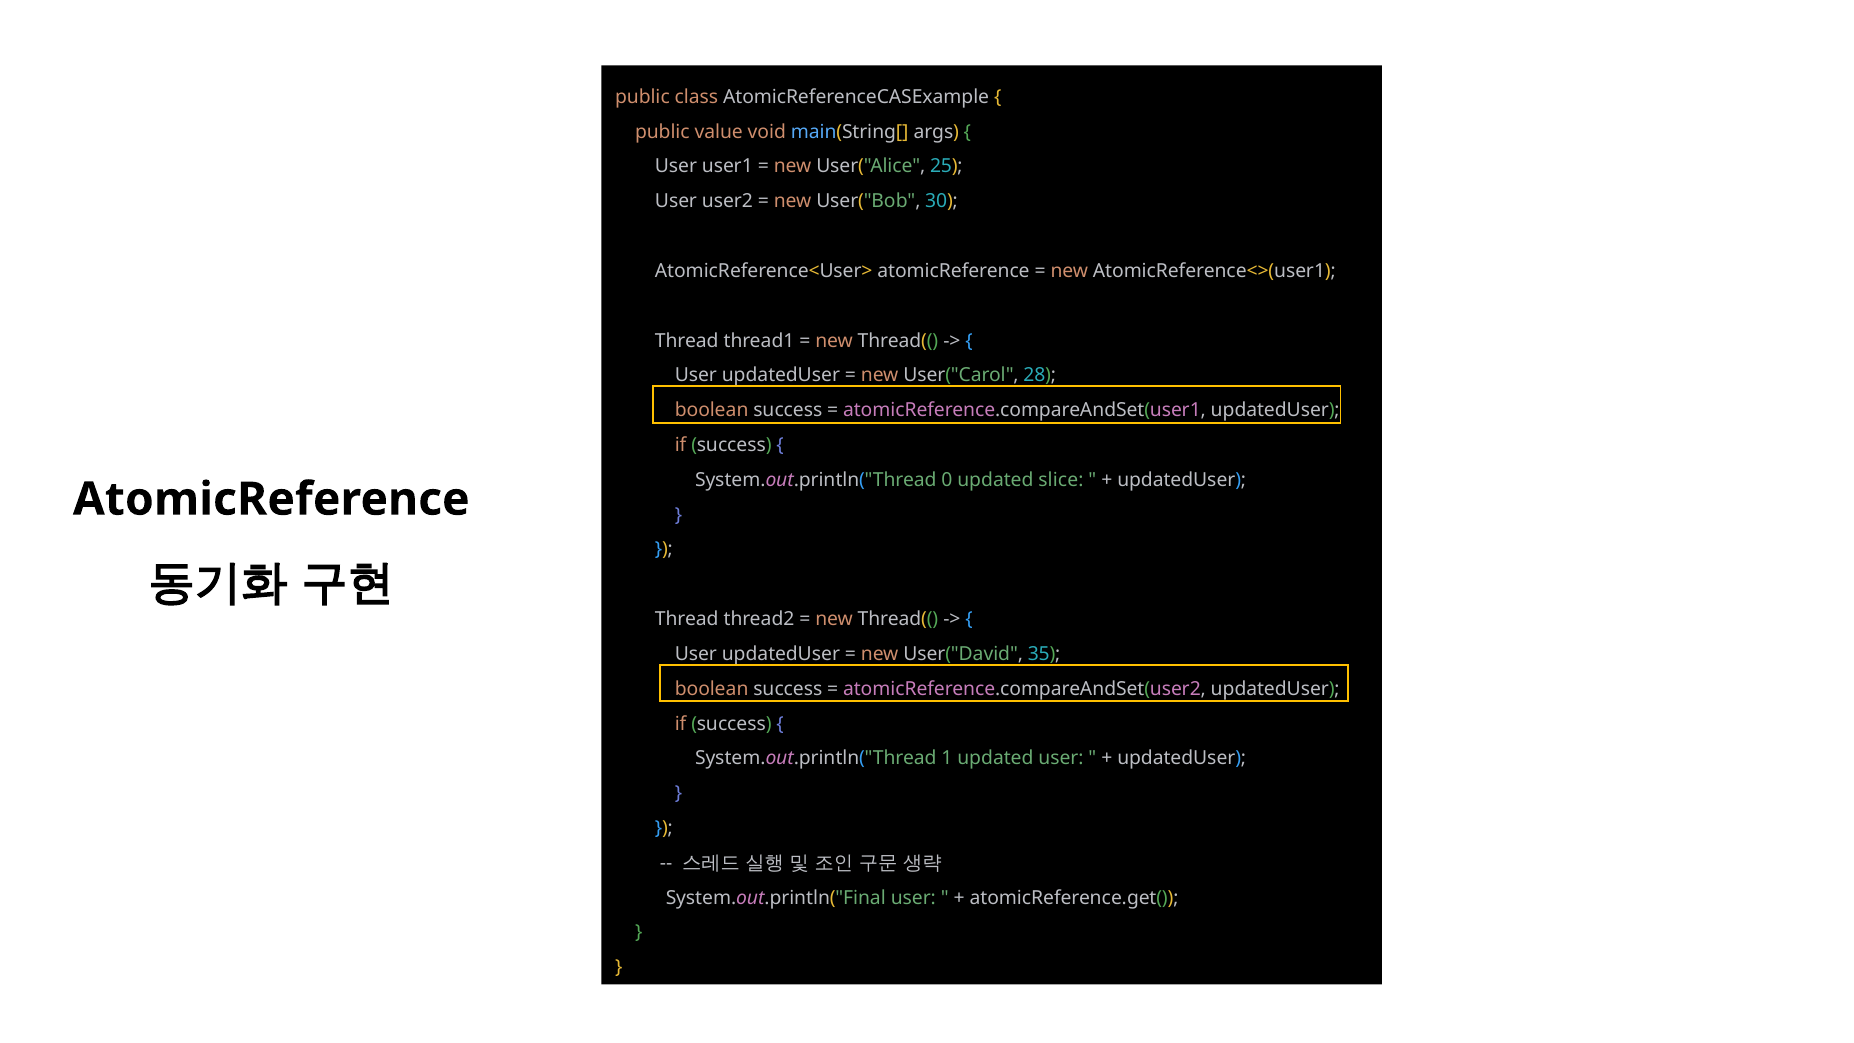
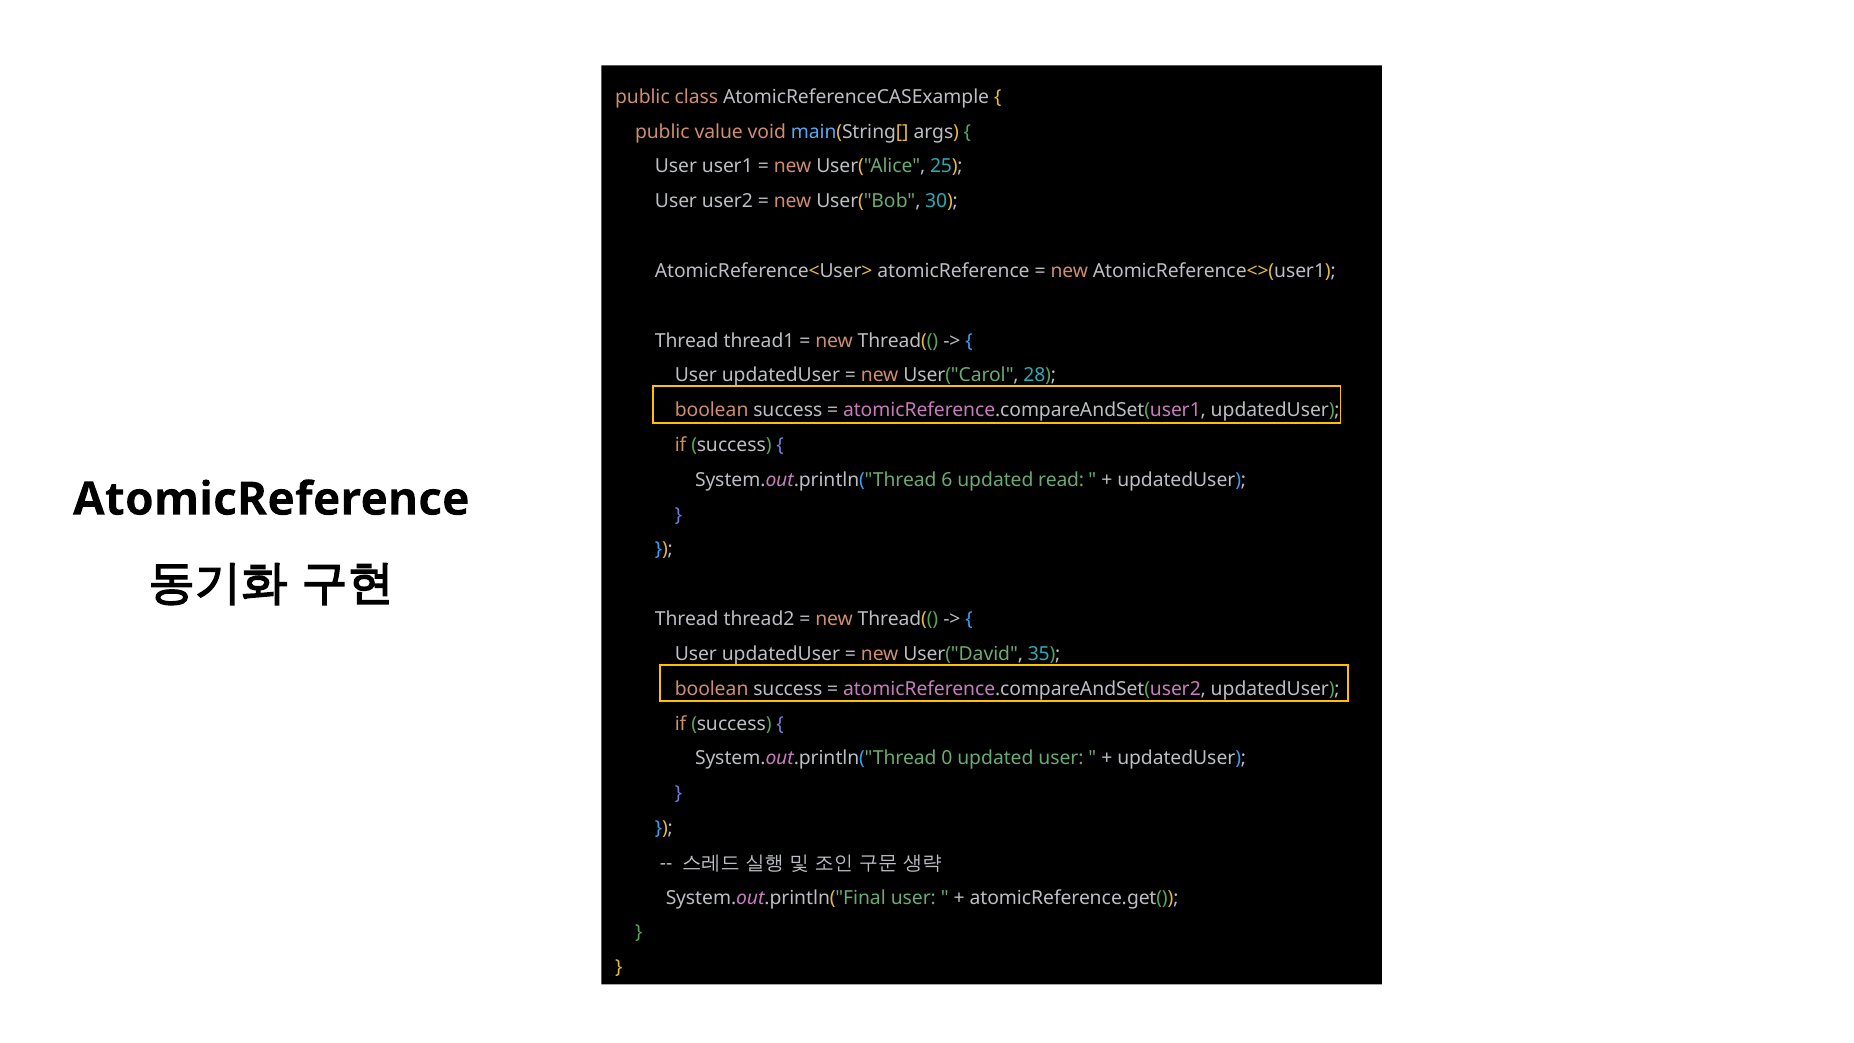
0: 0 -> 6 (947, 480)
slice: slice -> read (1061, 480)
1: 1 -> 0 (947, 758)
